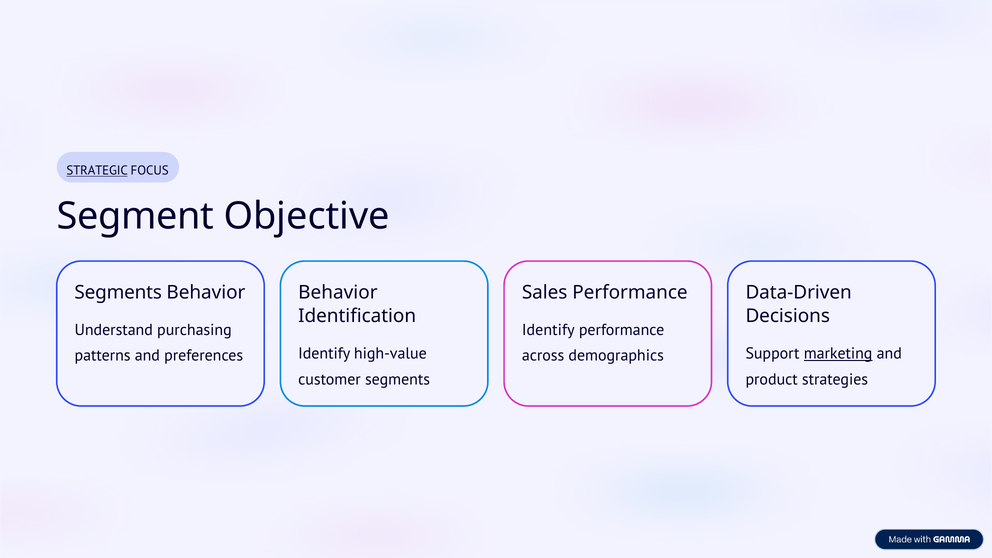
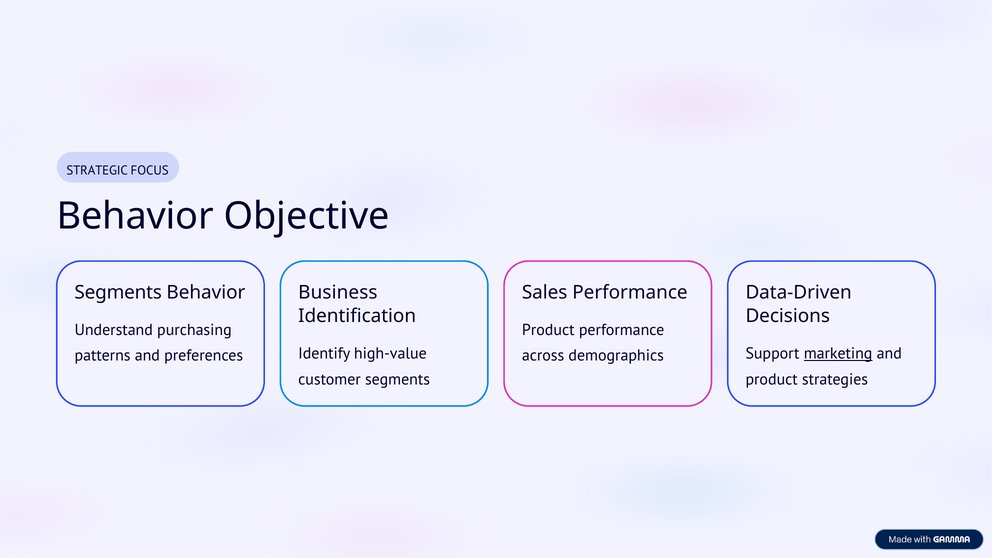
STRATEGIC underline: present -> none (97, 171)
Segment: Segment -> Behavior (135, 216)
Behavior: Behavior -> Business (338, 292)
Identify: Identify -> Product (548, 330)
